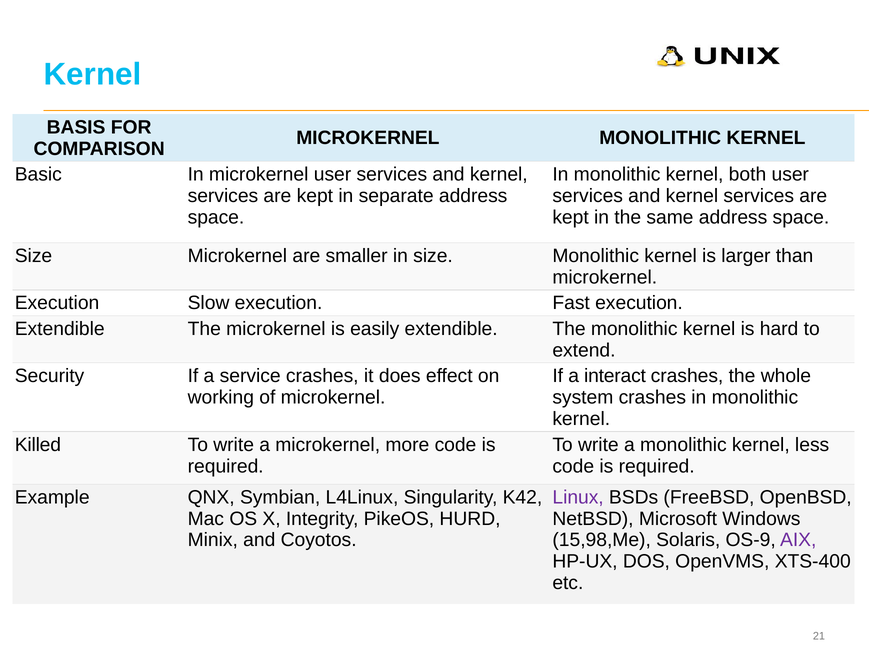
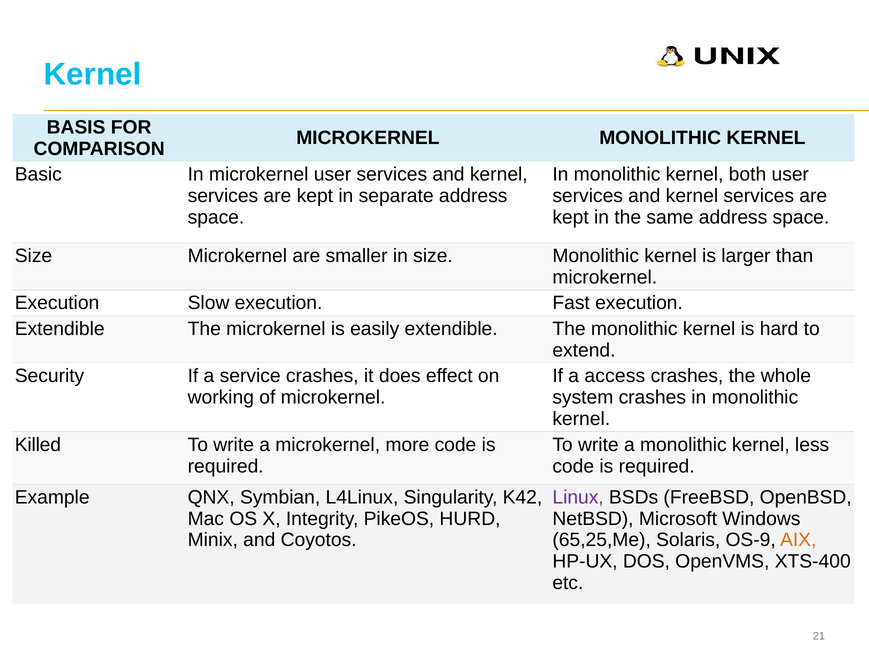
interact: interact -> access (615, 376)
15,98,Me: 15,98,Me -> 65,25,Me (602, 540)
AIX colour: purple -> orange (798, 540)
